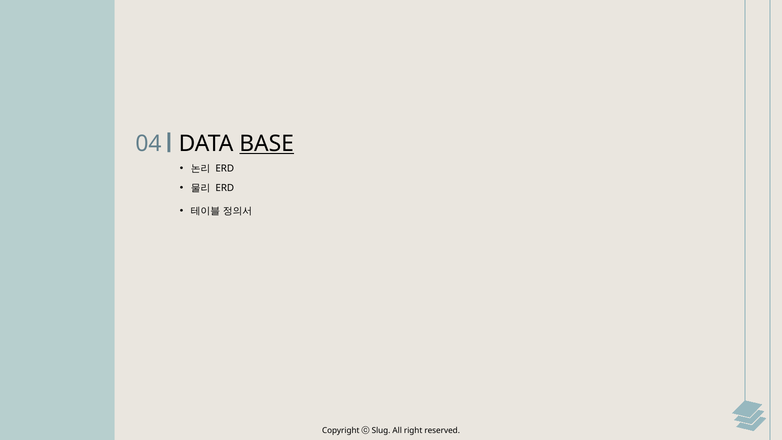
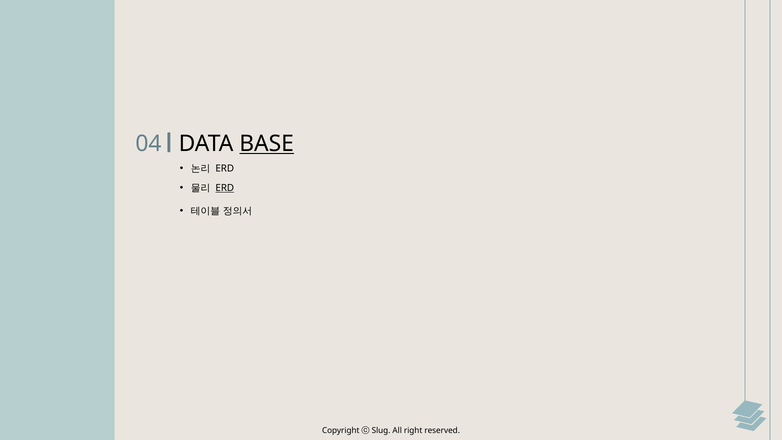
ERD underline: none -> present (225, 188)
